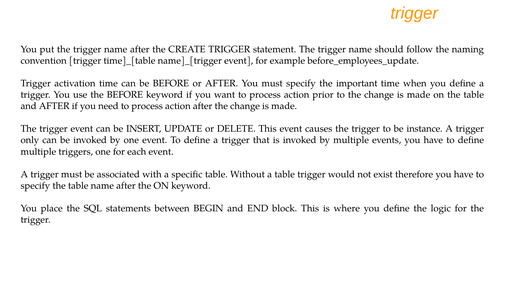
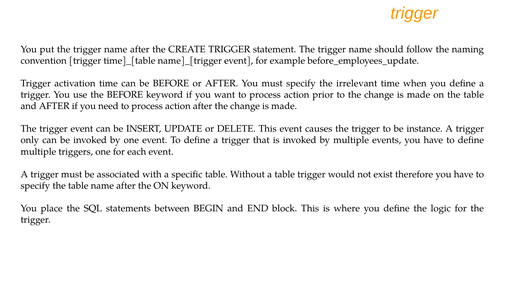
important: important -> irrelevant (357, 83)
